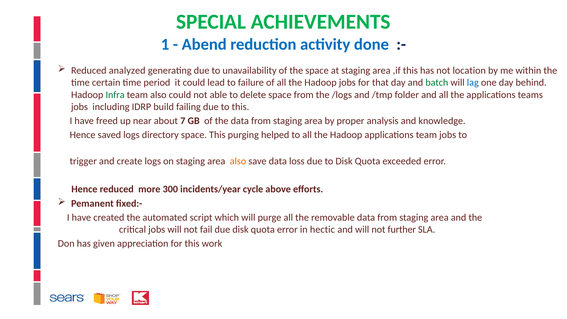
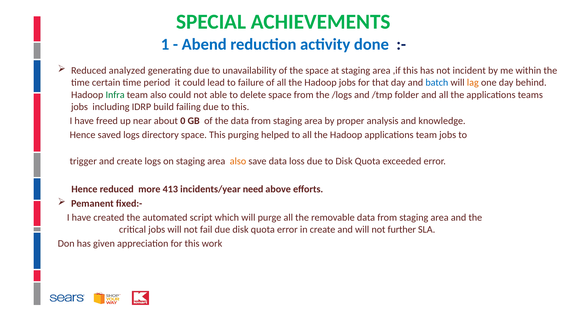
location: location -> incident (469, 71)
batch colour: green -> blue (437, 83)
lag colour: blue -> orange (473, 83)
7: 7 -> 0 (183, 121)
300: 300 -> 413 (170, 189)
cycle: cycle -> need (253, 189)
in hectic: hectic -> create (323, 229)
